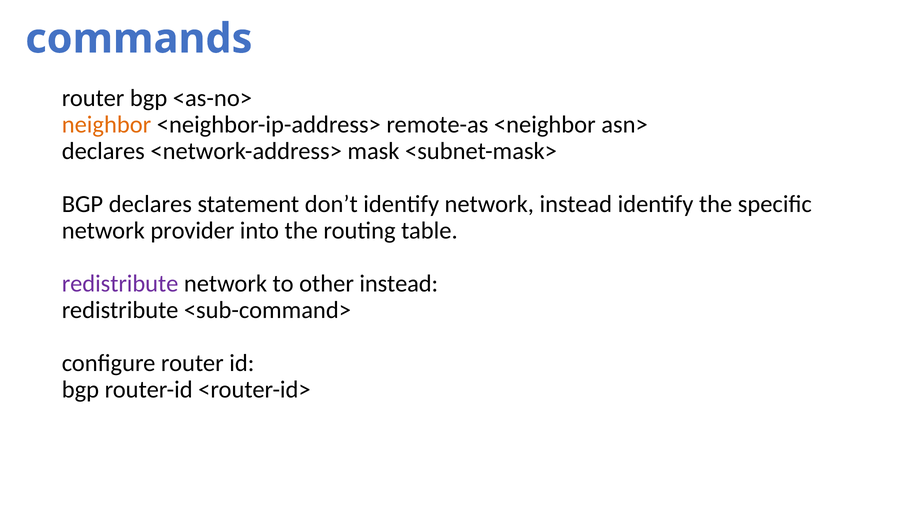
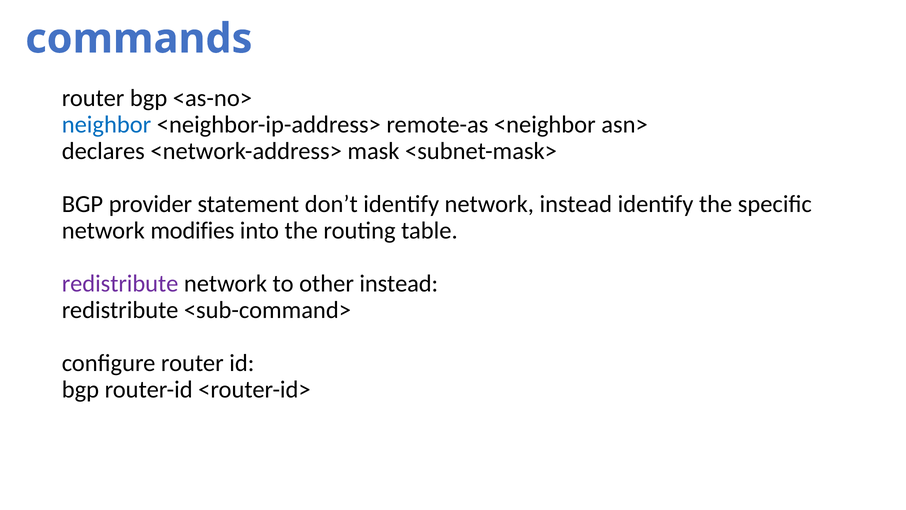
neighbor colour: orange -> blue (107, 125)
BGP declares: declares -> provider (150, 204)
provider: provider -> modifies (192, 231)
